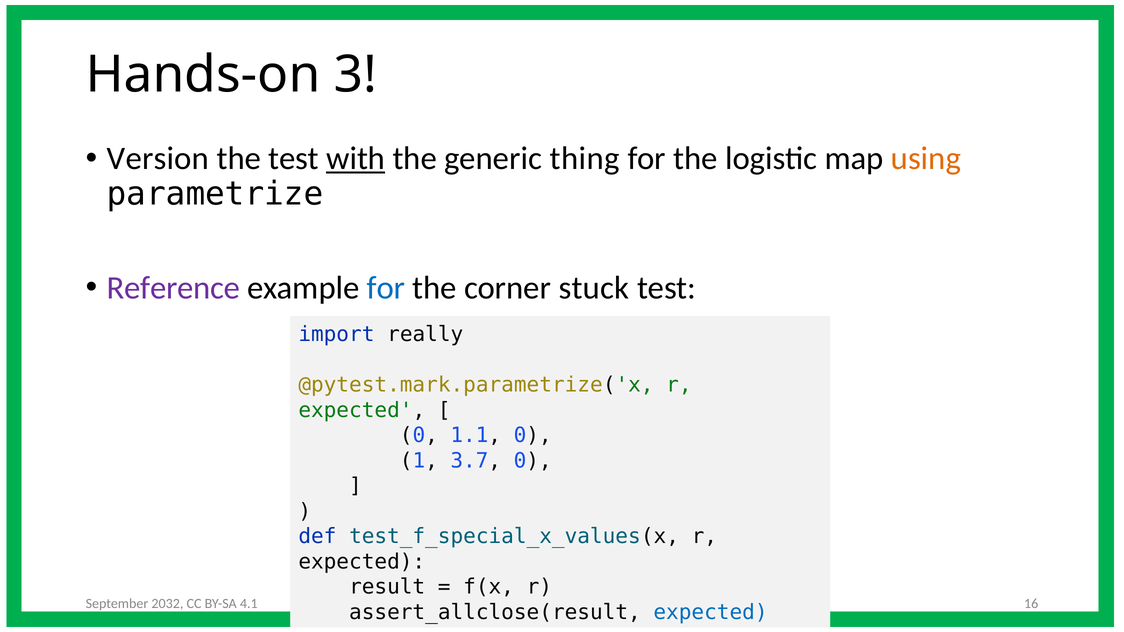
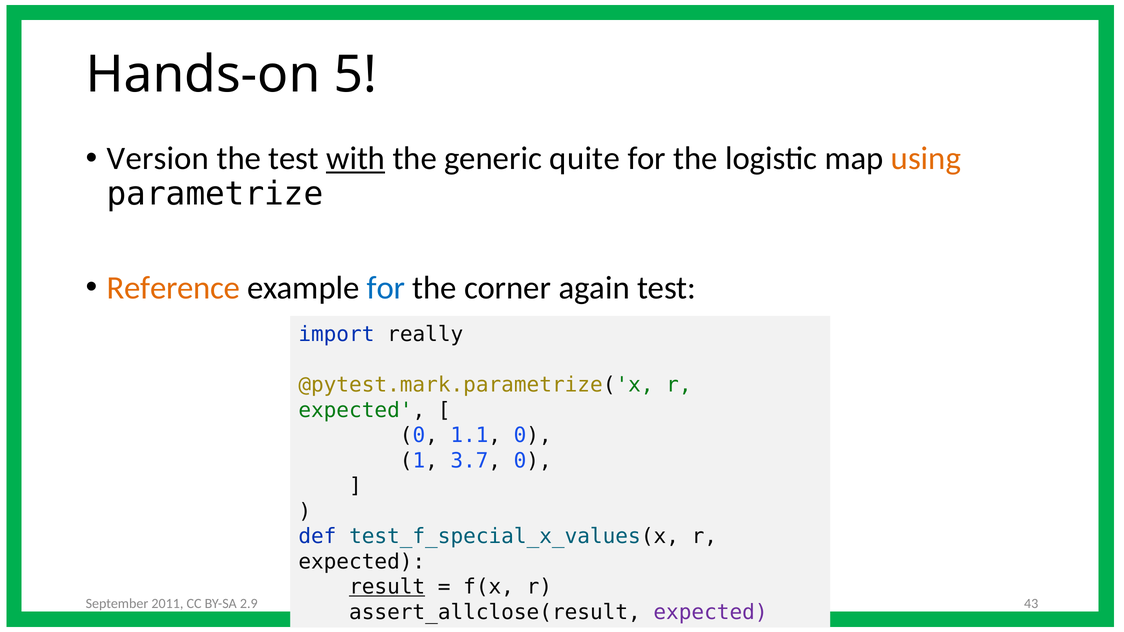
3: 3 -> 5 (356, 75)
thing: thing -> quite (585, 159)
Reference colour: purple -> orange (173, 288)
stuck: stuck -> again (594, 288)
result underline: none -> present (387, 587)
16: 16 -> 43 (1031, 604)
2032: 2032 -> 2011 (167, 604)
4.1: 4.1 -> 2.9 (249, 604)
expected colour: blue -> purple (711, 613)
